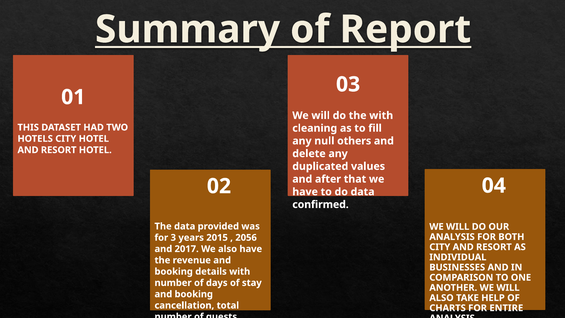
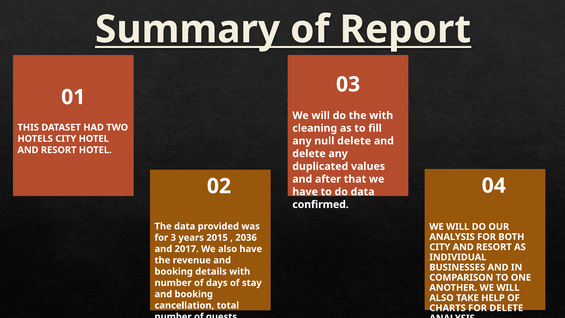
null others: others -> delete (354, 141)
2056: 2056 -> 2036 (246, 237)
FOR ENTIRE: ENTIRE -> DELETE (506, 308)
